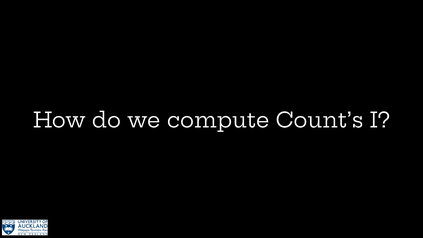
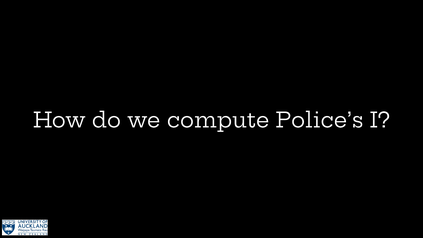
Count’s: Count’s -> Police’s (320, 120)
